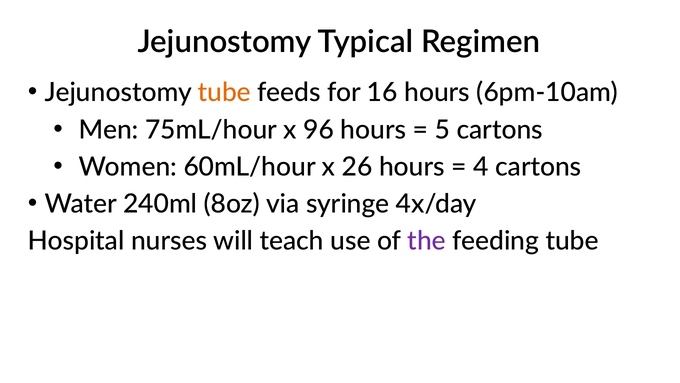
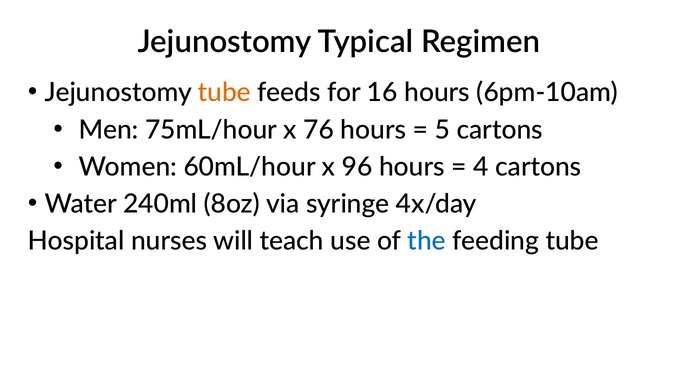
96: 96 -> 76 (319, 130)
26: 26 -> 96 (357, 167)
the colour: purple -> blue (427, 241)
